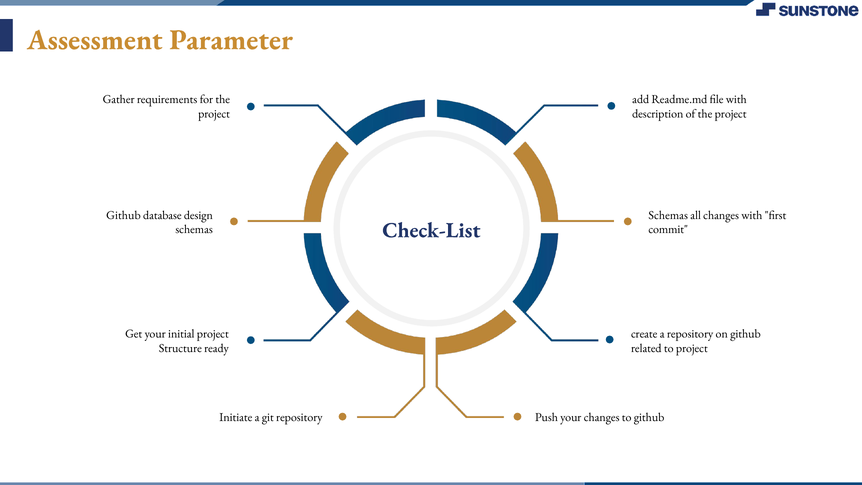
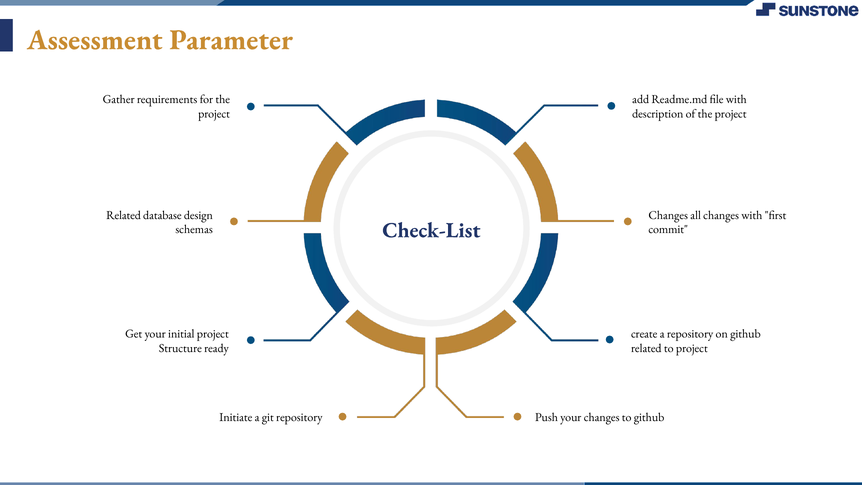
Github: Github -> Related (124, 215)
Schemas: Schemas -> Changes (668, 215)
